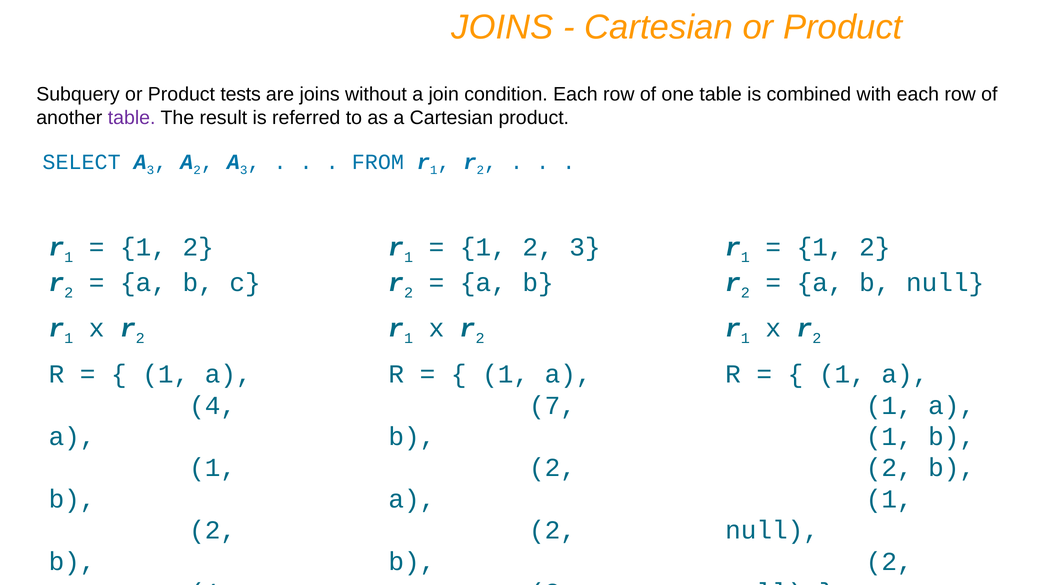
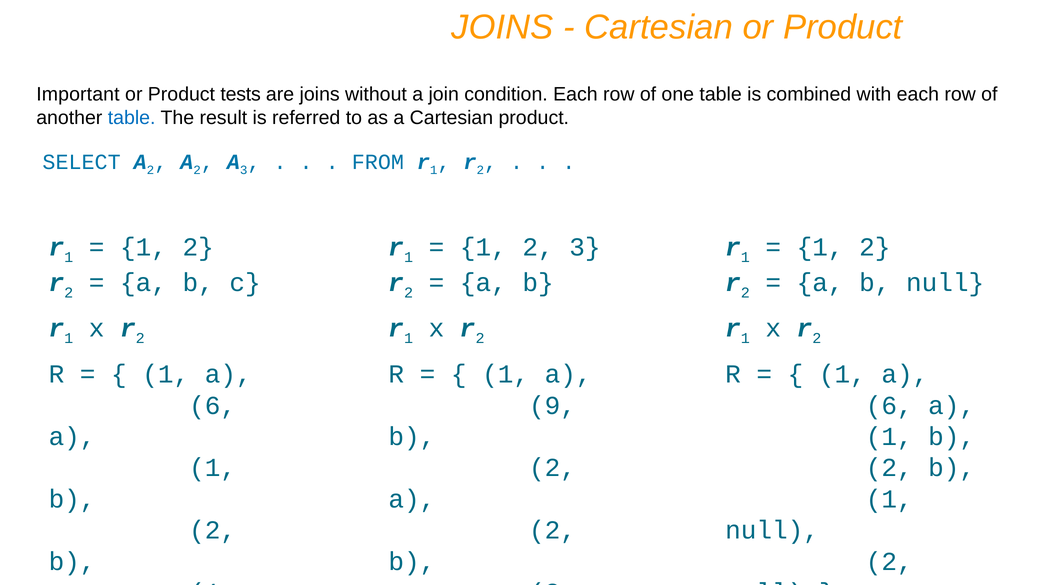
Subquery: Subquery -> Important (78, 95)
table colour: purple -> blue (132, 118)
SELECT A 3: 3 -> 2 (150, 170)
4: 4 -> 6 (213, 406)
7: 7 -> 9 (552, 406)
1: 1 -> 6 (889, 406)
